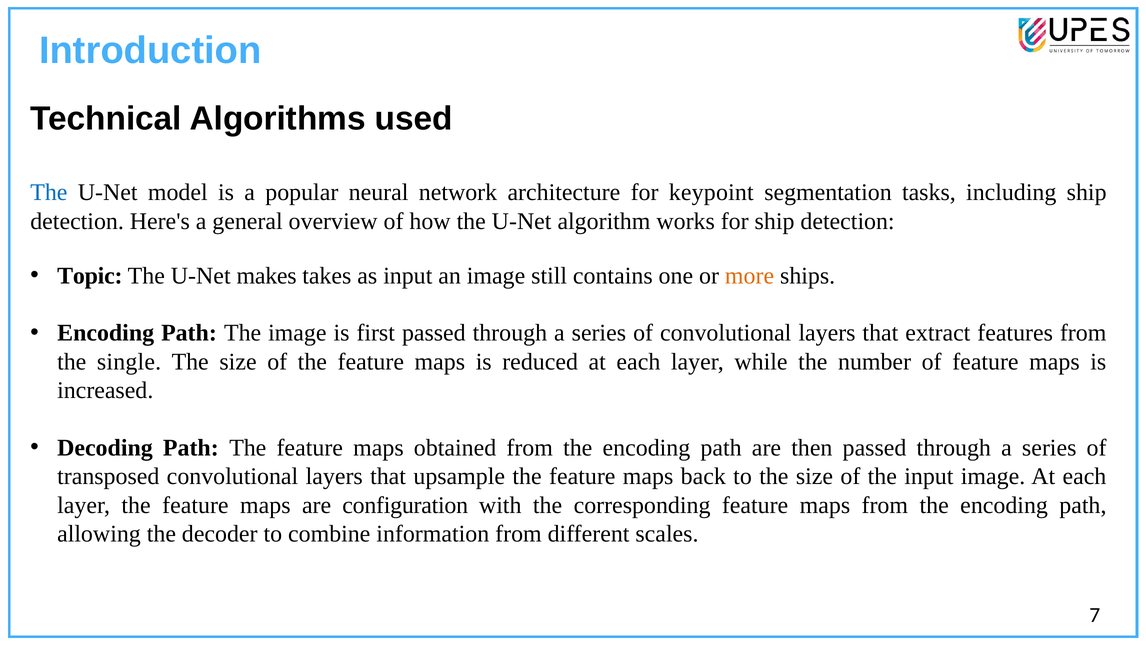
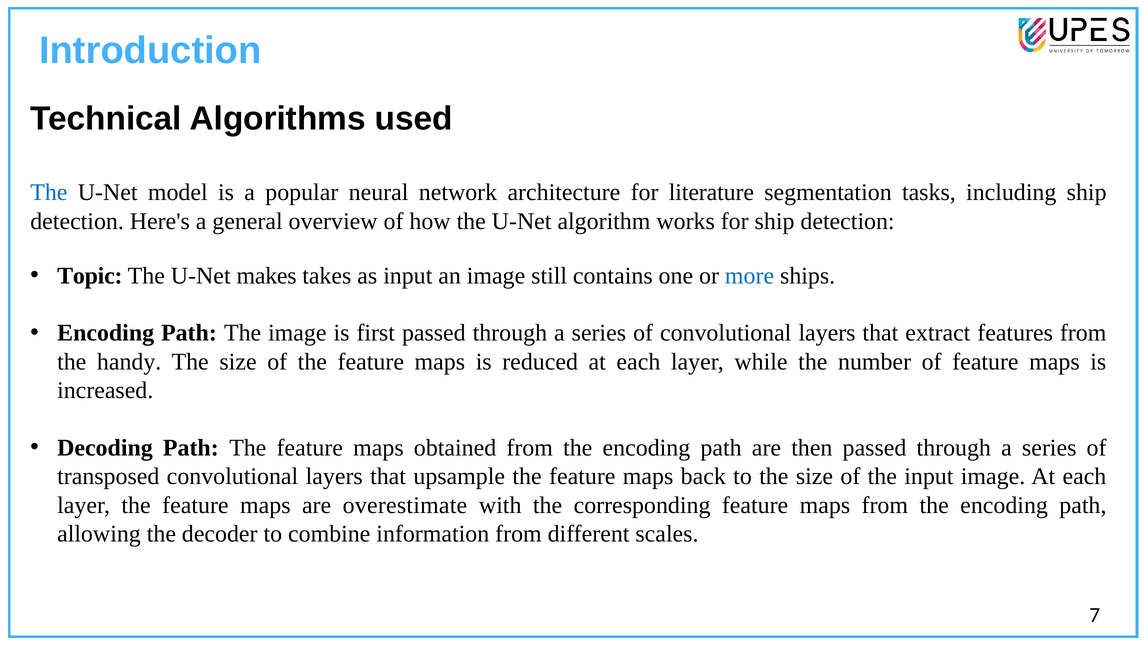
keypoint: keypoint -> literature (711, 192)
more colour: orange -> blue (750, 276)
single: single -> handy (129, 362)
configuration: configuration -> overestimate (405, 505)
